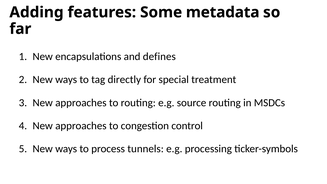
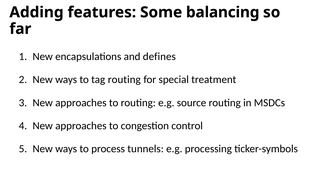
metadata: metadata -> balancing (223, 12)
tag directly: directly -> routing (124, 80)
